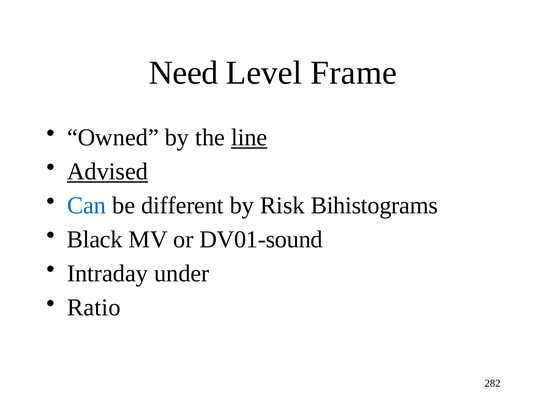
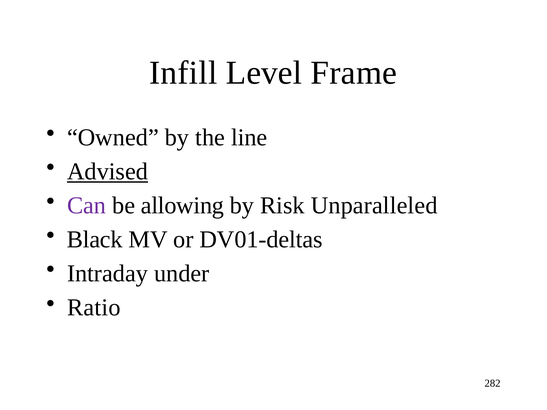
Need: Need -> Infill (183, 73)
line underline: present -> none (249, 138)
Can colour: blue -> purple (87, 206)
different: different -> allowing (183, 206)
Bihistograms: Bihistograms -> Unparalleled (374, 206)
DV01-sound: DV01-sound -> DV01-deltas (261, 240)
